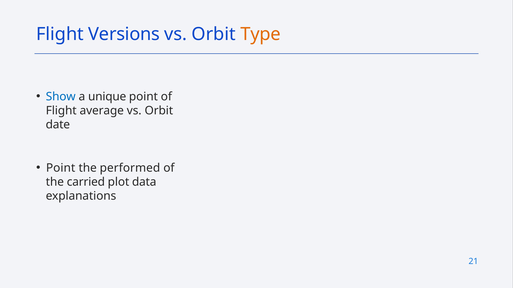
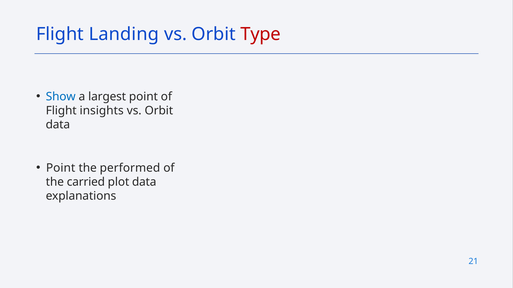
Versions: Versions -> Landing (124, 34)
Type colour: orange -> red (261, 34)
unique: unique -> largest (107, 97)
average: average -> insights (102, 111)
date: date -> data (58, 125)
